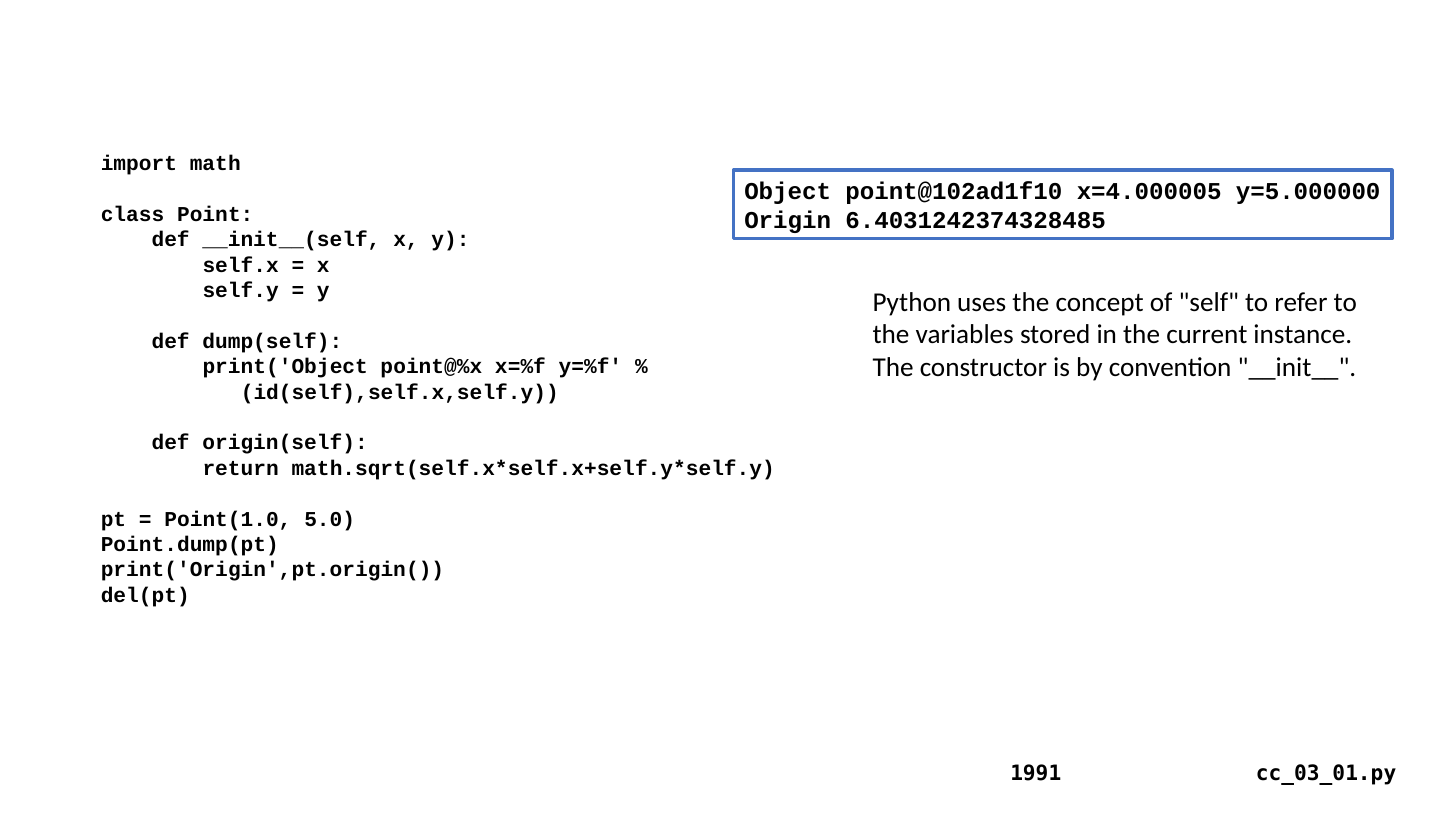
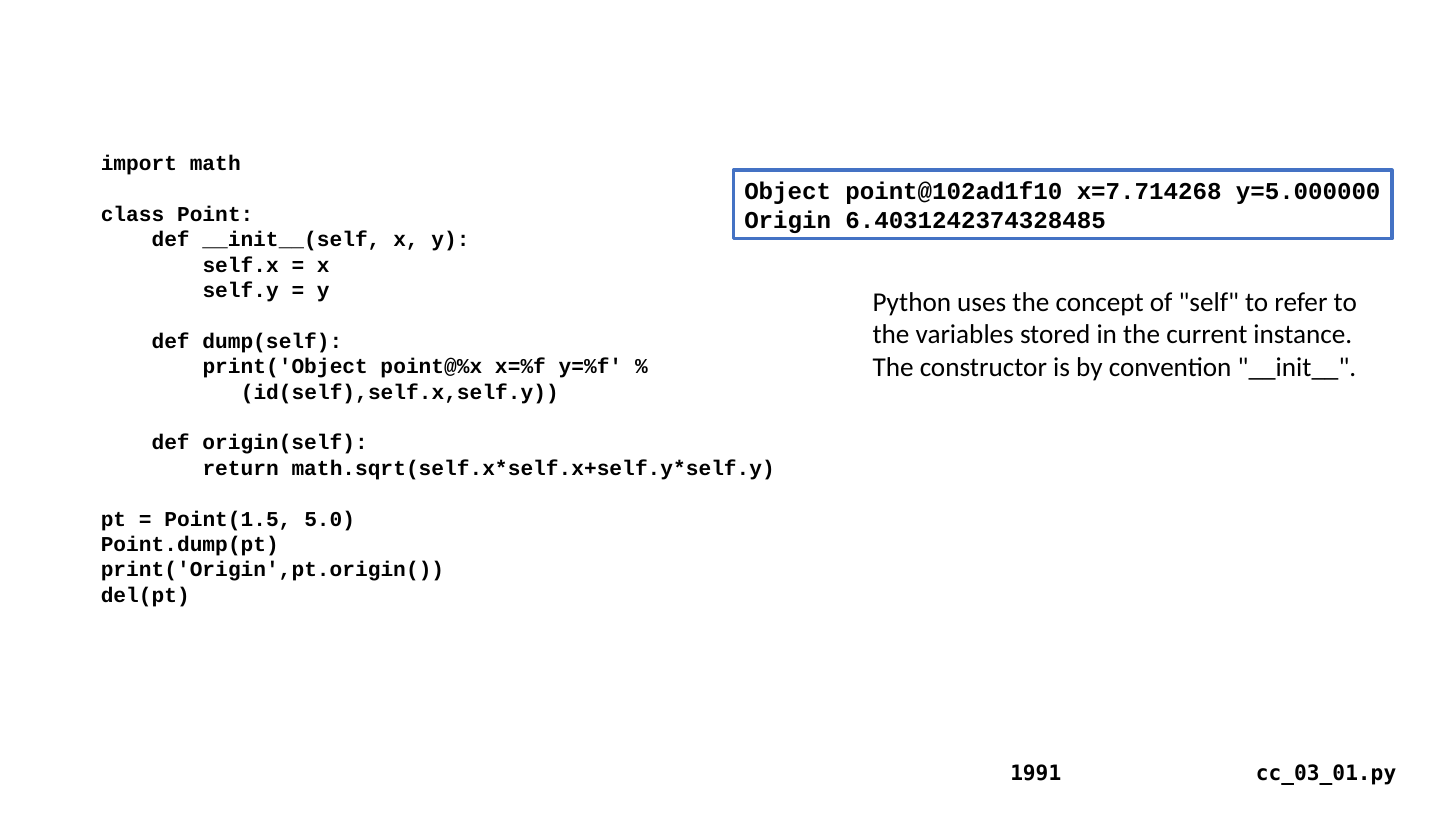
x=4.000005: x=4.000005 -> x=7.714268 (1149, 192)
Point(1.0: Point(1.0 -> Point(1.5 (228, 519)
